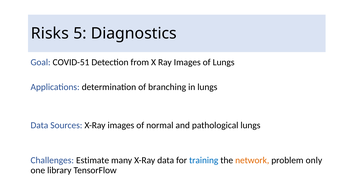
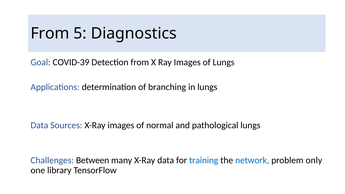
Risks: Risks -> From (50, 33)
COVID-51: COVID-51 -> COVID-39 (71, 62)
Estimate: Estimate -> Between (93, 160)
network colour: orange -> blue (252, 160)
